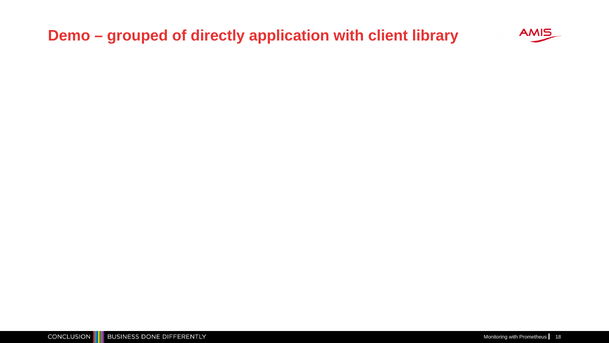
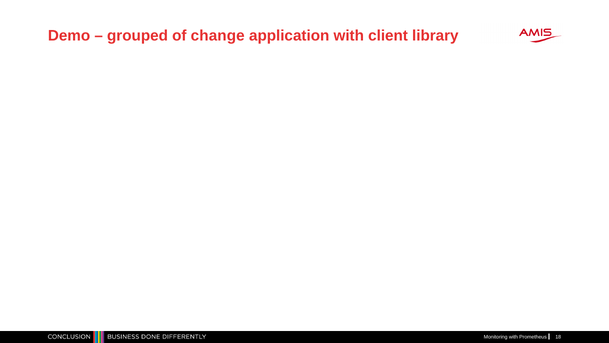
directly: directly -> change (218, 36)
